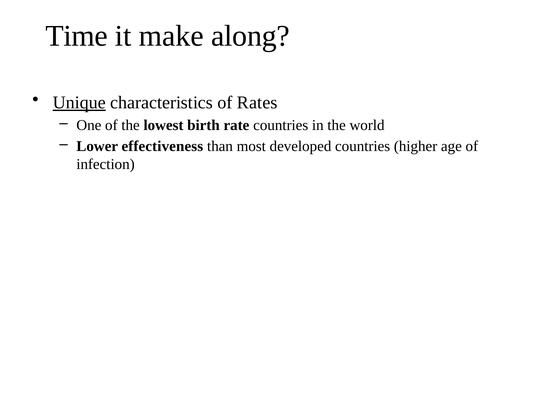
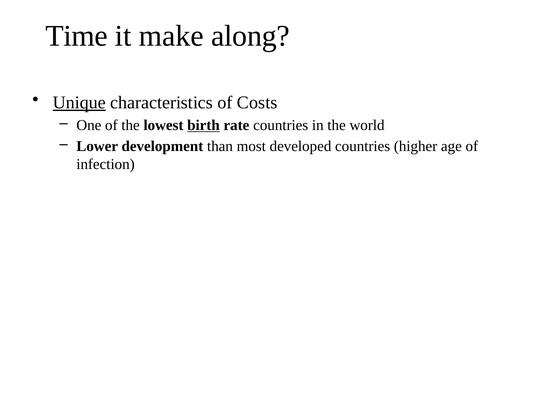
Rates: Rates -> Costs (257, 103)
birth underline: none -> present (203, 125)
effectiveness: effectiveness -> development (162, 146)
